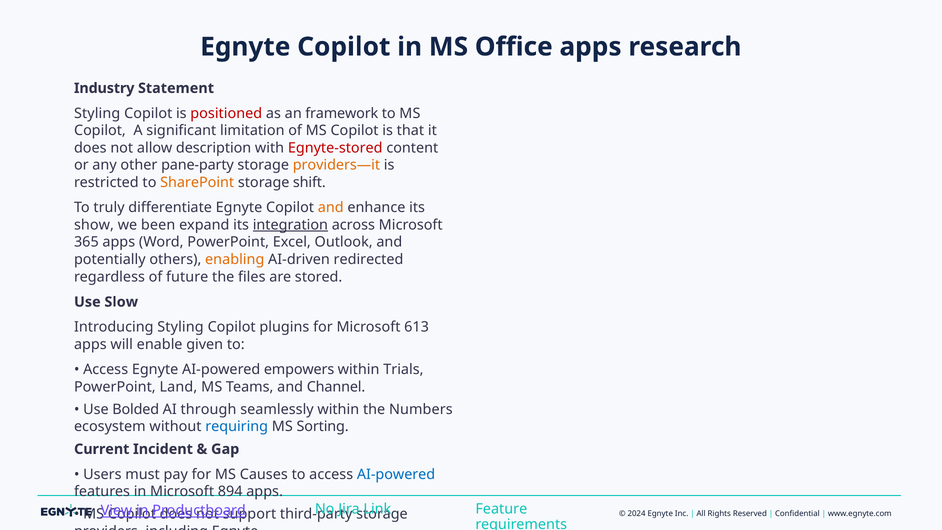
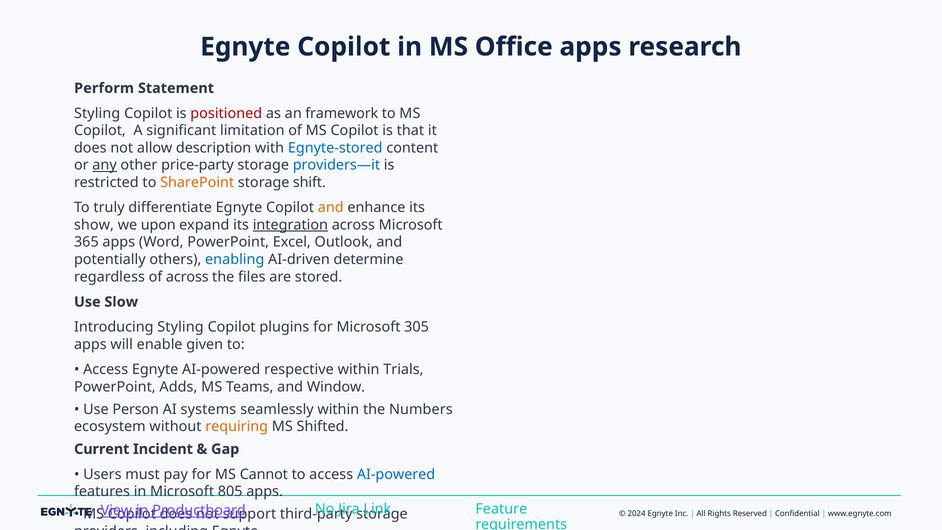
Industry: Industry -> Perform (104, 88)
Egnyte-stored colour: red -> blue (335, 148)
any underline: none -> present (105, 165)
pane-party: pane-party -> price-party (197, 165)
providers—it colour: orange -> blue (336, 165)
been: been -> upon (158, 225)
enabling colour: orange -> blue (235, 259)
redirected: redirected -> determine (369, 259)
of future: future -> across (187, 277)
613: 613 -> 305 (417, 327)
empowers: empowers -> respective (299, 369)
Land: Land -> Adds (178, 387)
Channel: Channel -> Window (336, 387)
Bolded: Bolded -> Person (136, 409)
through: through -> systems (208, 409)
requiring colour: blue -> orange (237, 427)
Sorting: Sorting -> Shifted (323, 427)
Causes: Causes -> Cannot (264, 474)
894: 894 -> 805 (230, 491)
